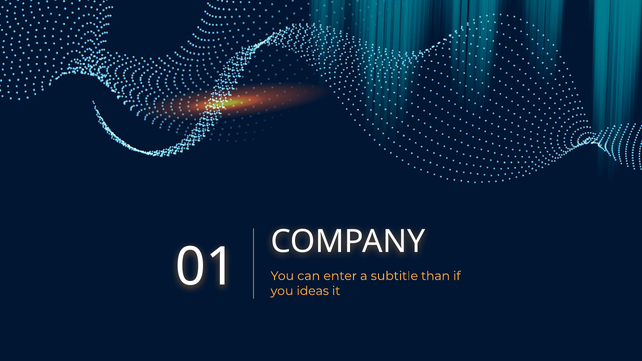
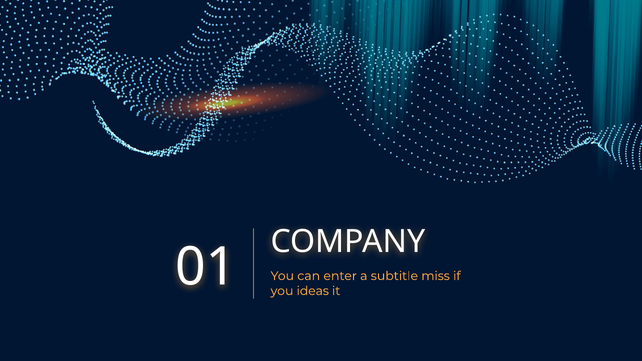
than: than -> miss (436, 276)
